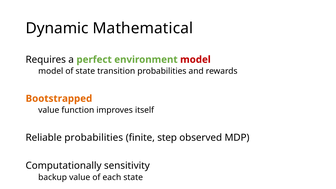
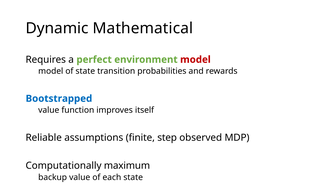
Bootstrapped colour: orange -> blue (59, 99)
Reliable probabilities: probabilities -> assumptions (94, 138)
sensitivity: sensitivity -> maximum (127, 166)
